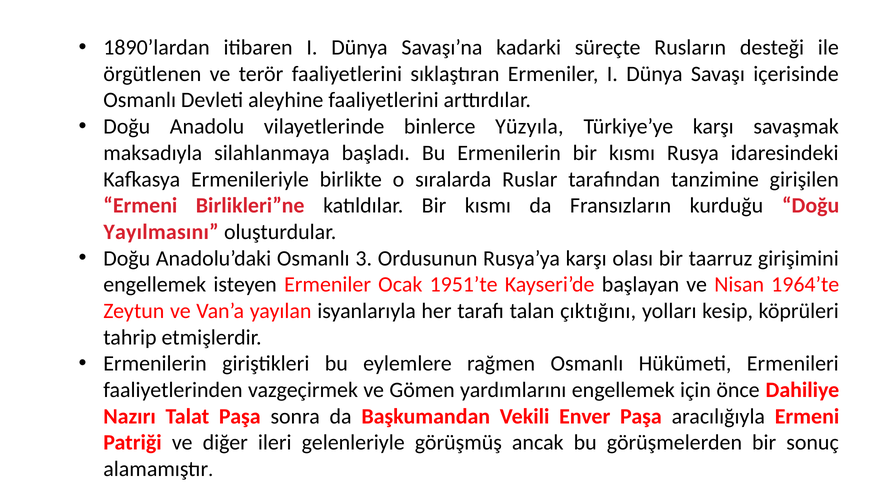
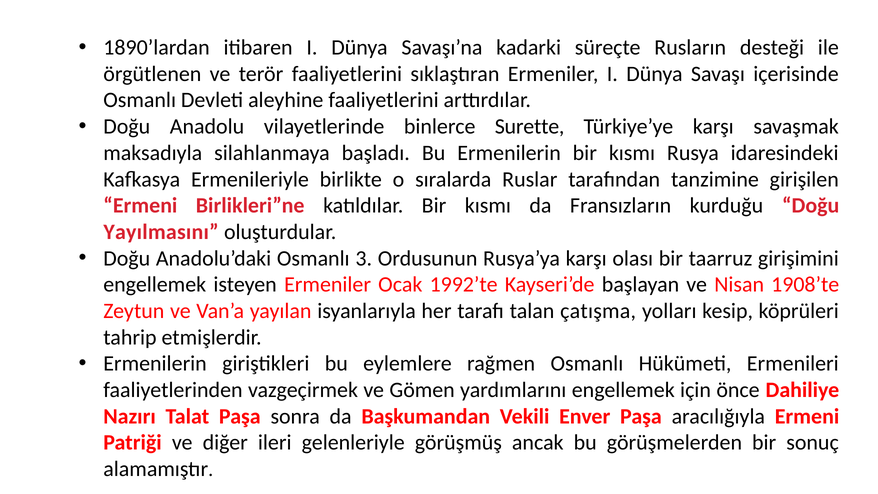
Yüzyıla: Yüzyıla -> Surette (530, 127)
1951’te: 1951’te -> 1992’te (464, 285)
1964’te: 1964’te -> 1908’te (805, 285)
çıktığını: çıktığını -> çatışma (598, 311)
